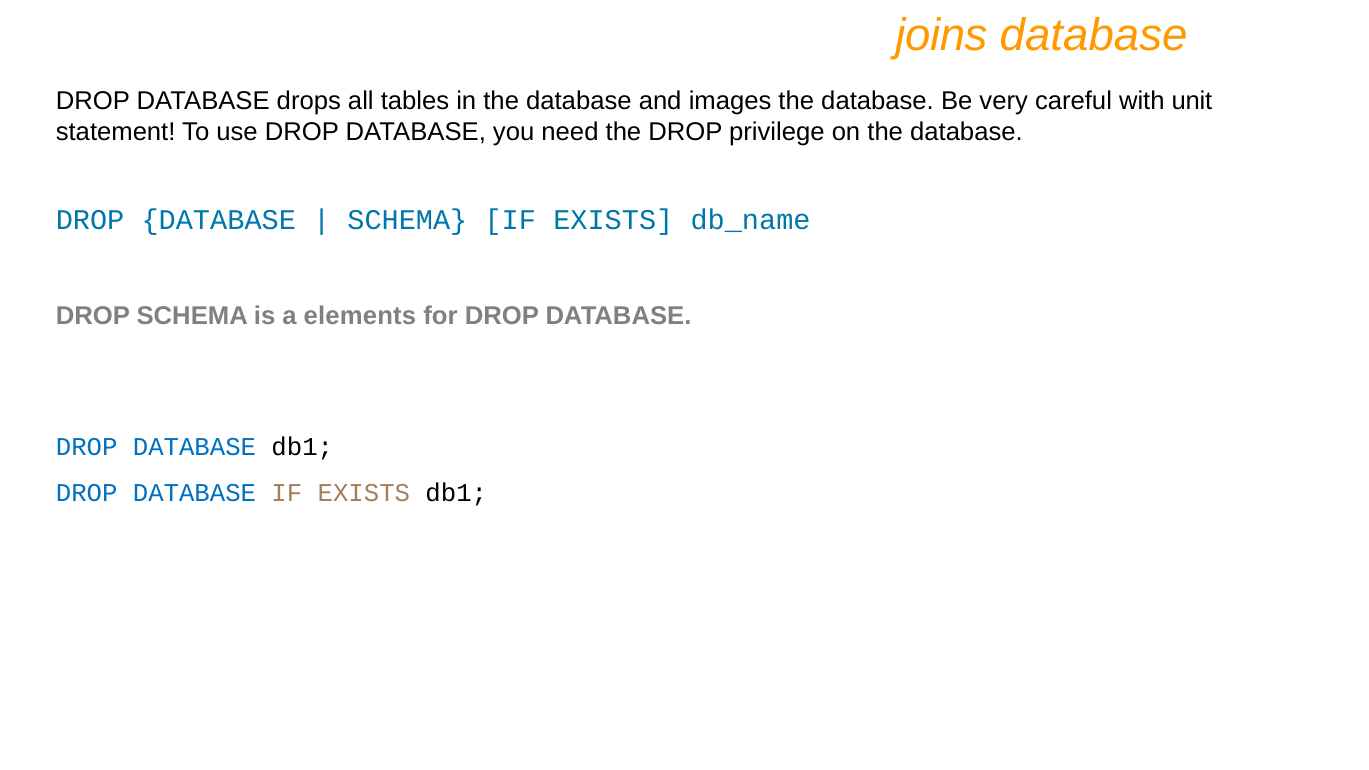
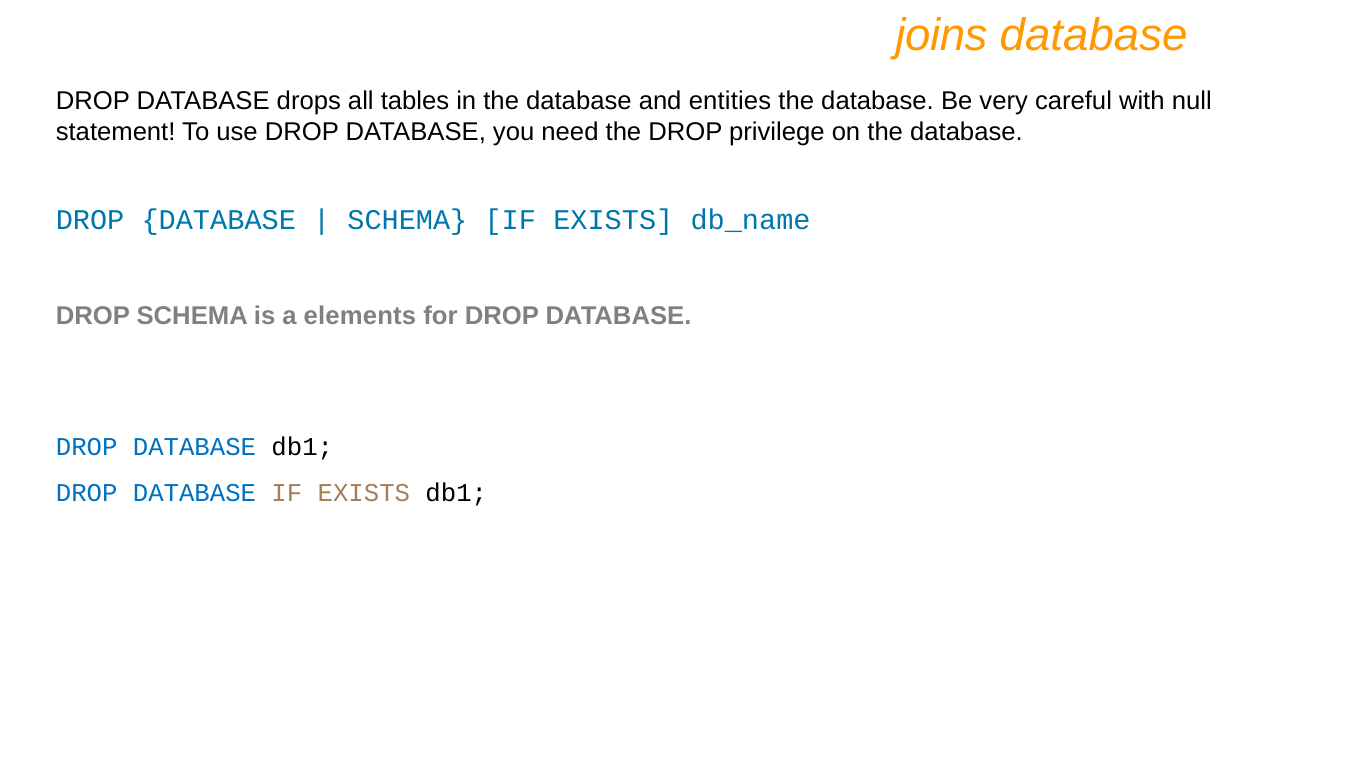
images: images -> entities (730, 101)
unit: unit -> null (1192, 101)
